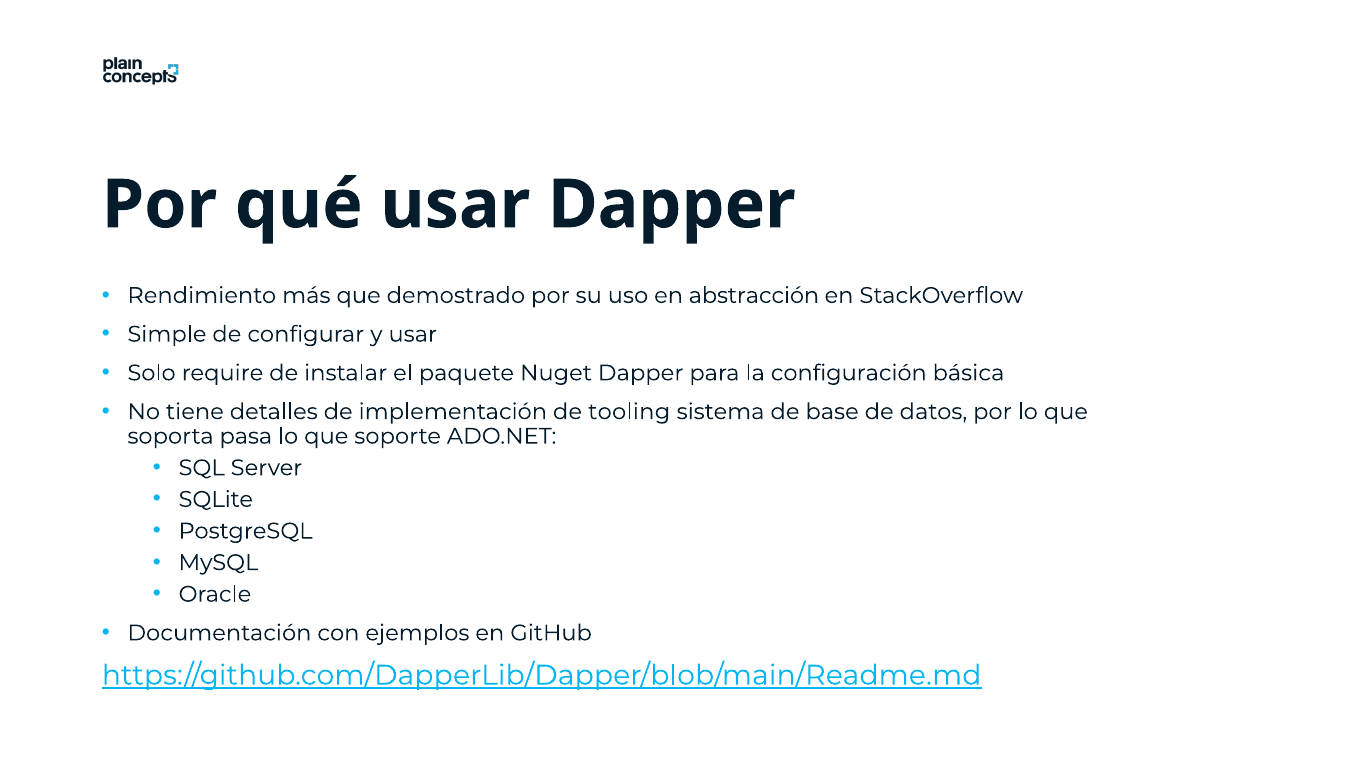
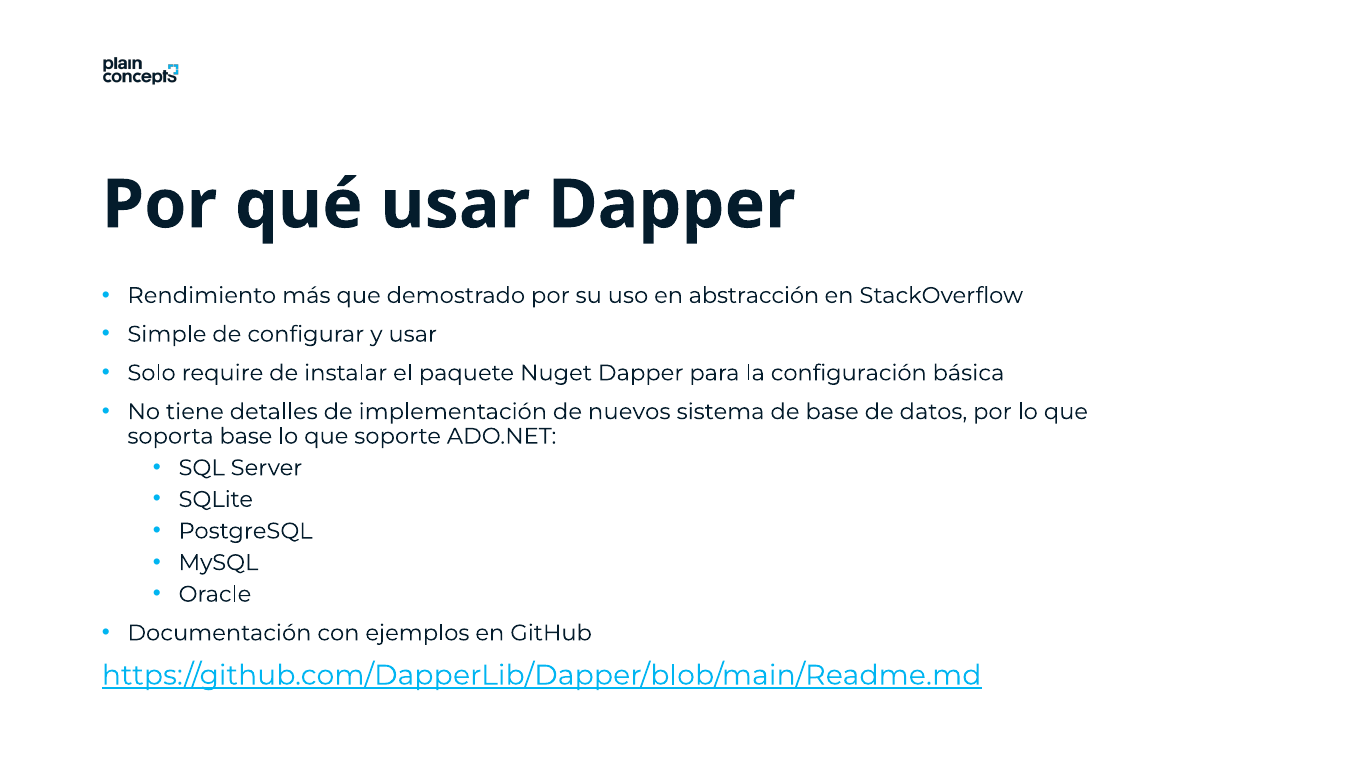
tooling: tooling -> nuevos (629, 412)
soporta pasa: pasa -> base (246, 436)
